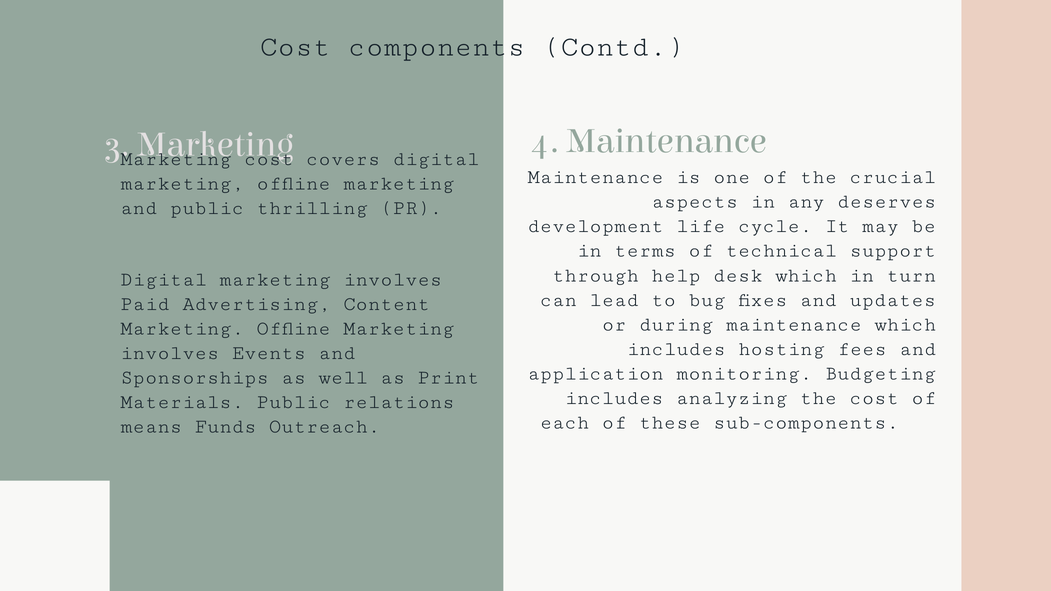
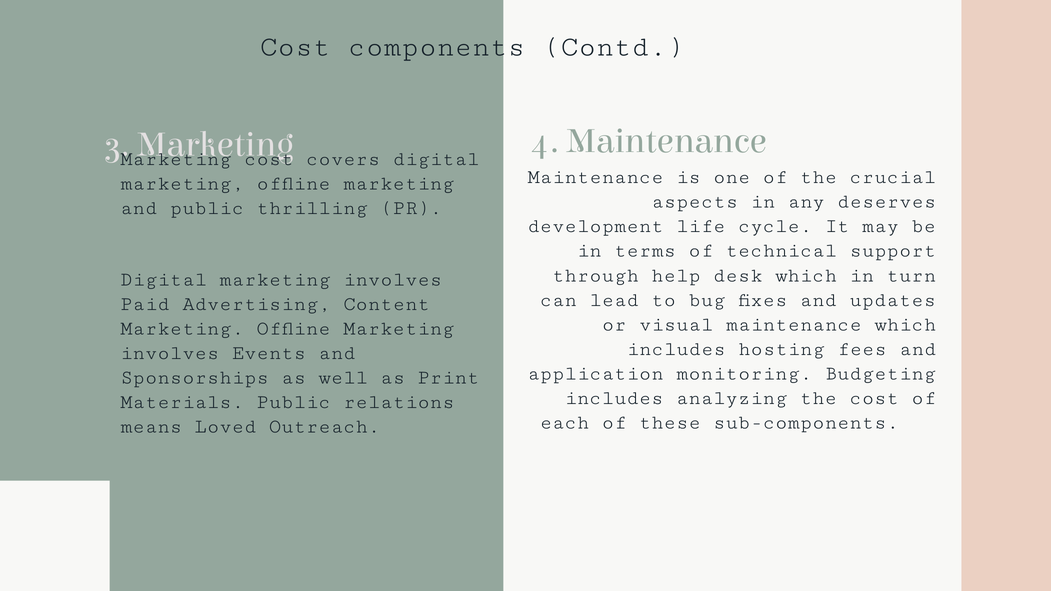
during: during -> visual (676, 324)
Funds: Funds -> Loved (226, 426)
